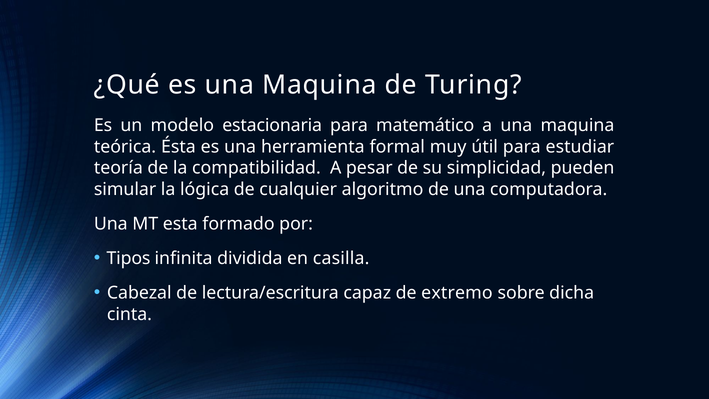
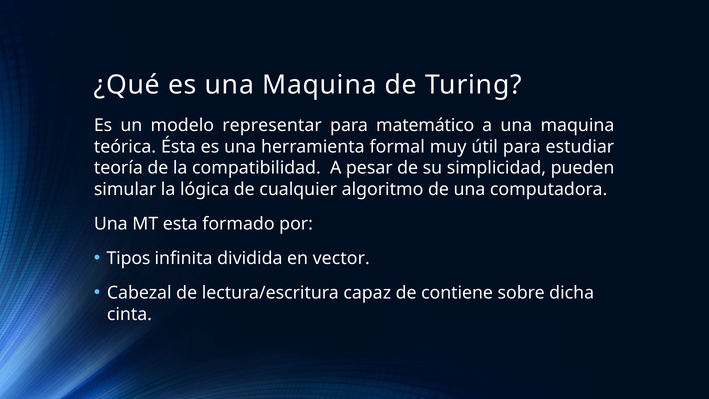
estacionaria: estacionaria -> representar (272, 125)
casilla: casilla -> vector (341, 258)
extremo: extremo -> contiene (457, 293)
